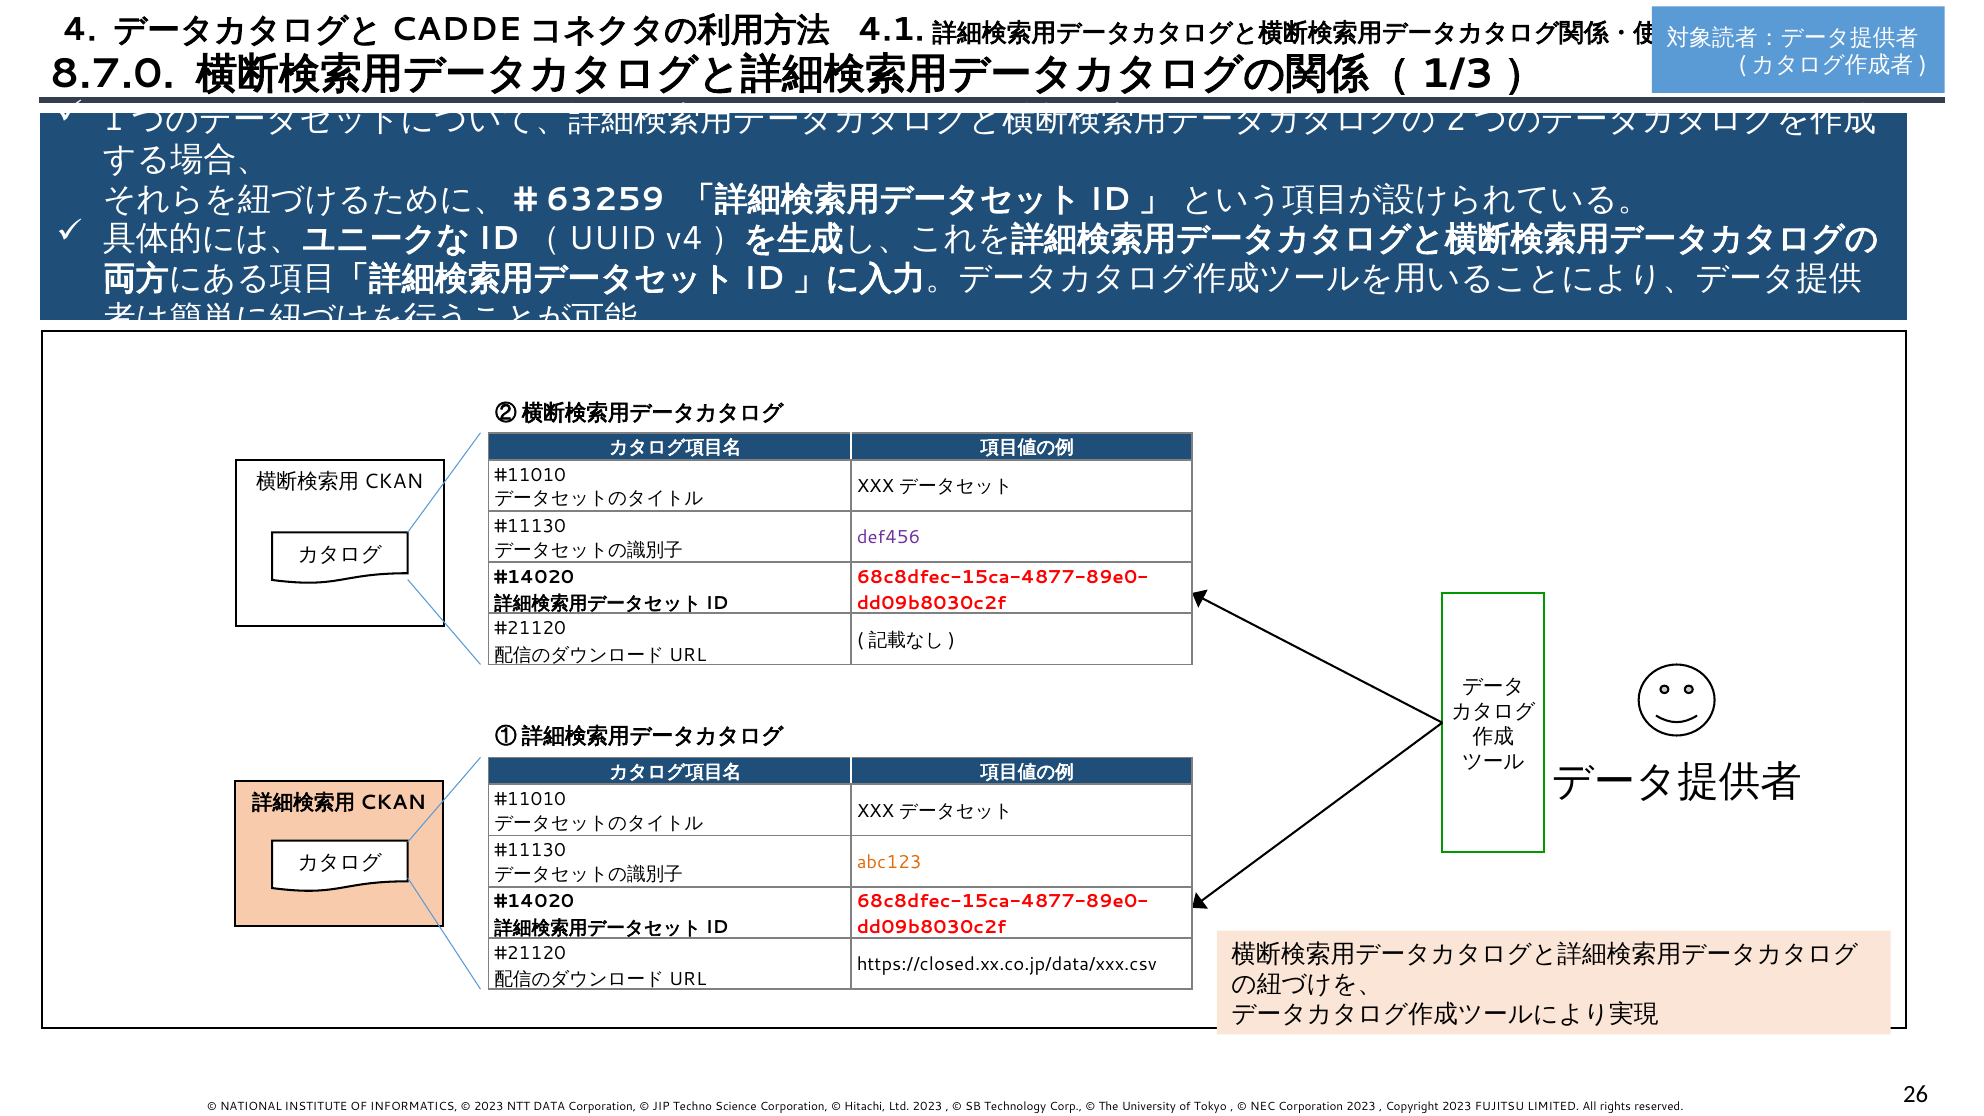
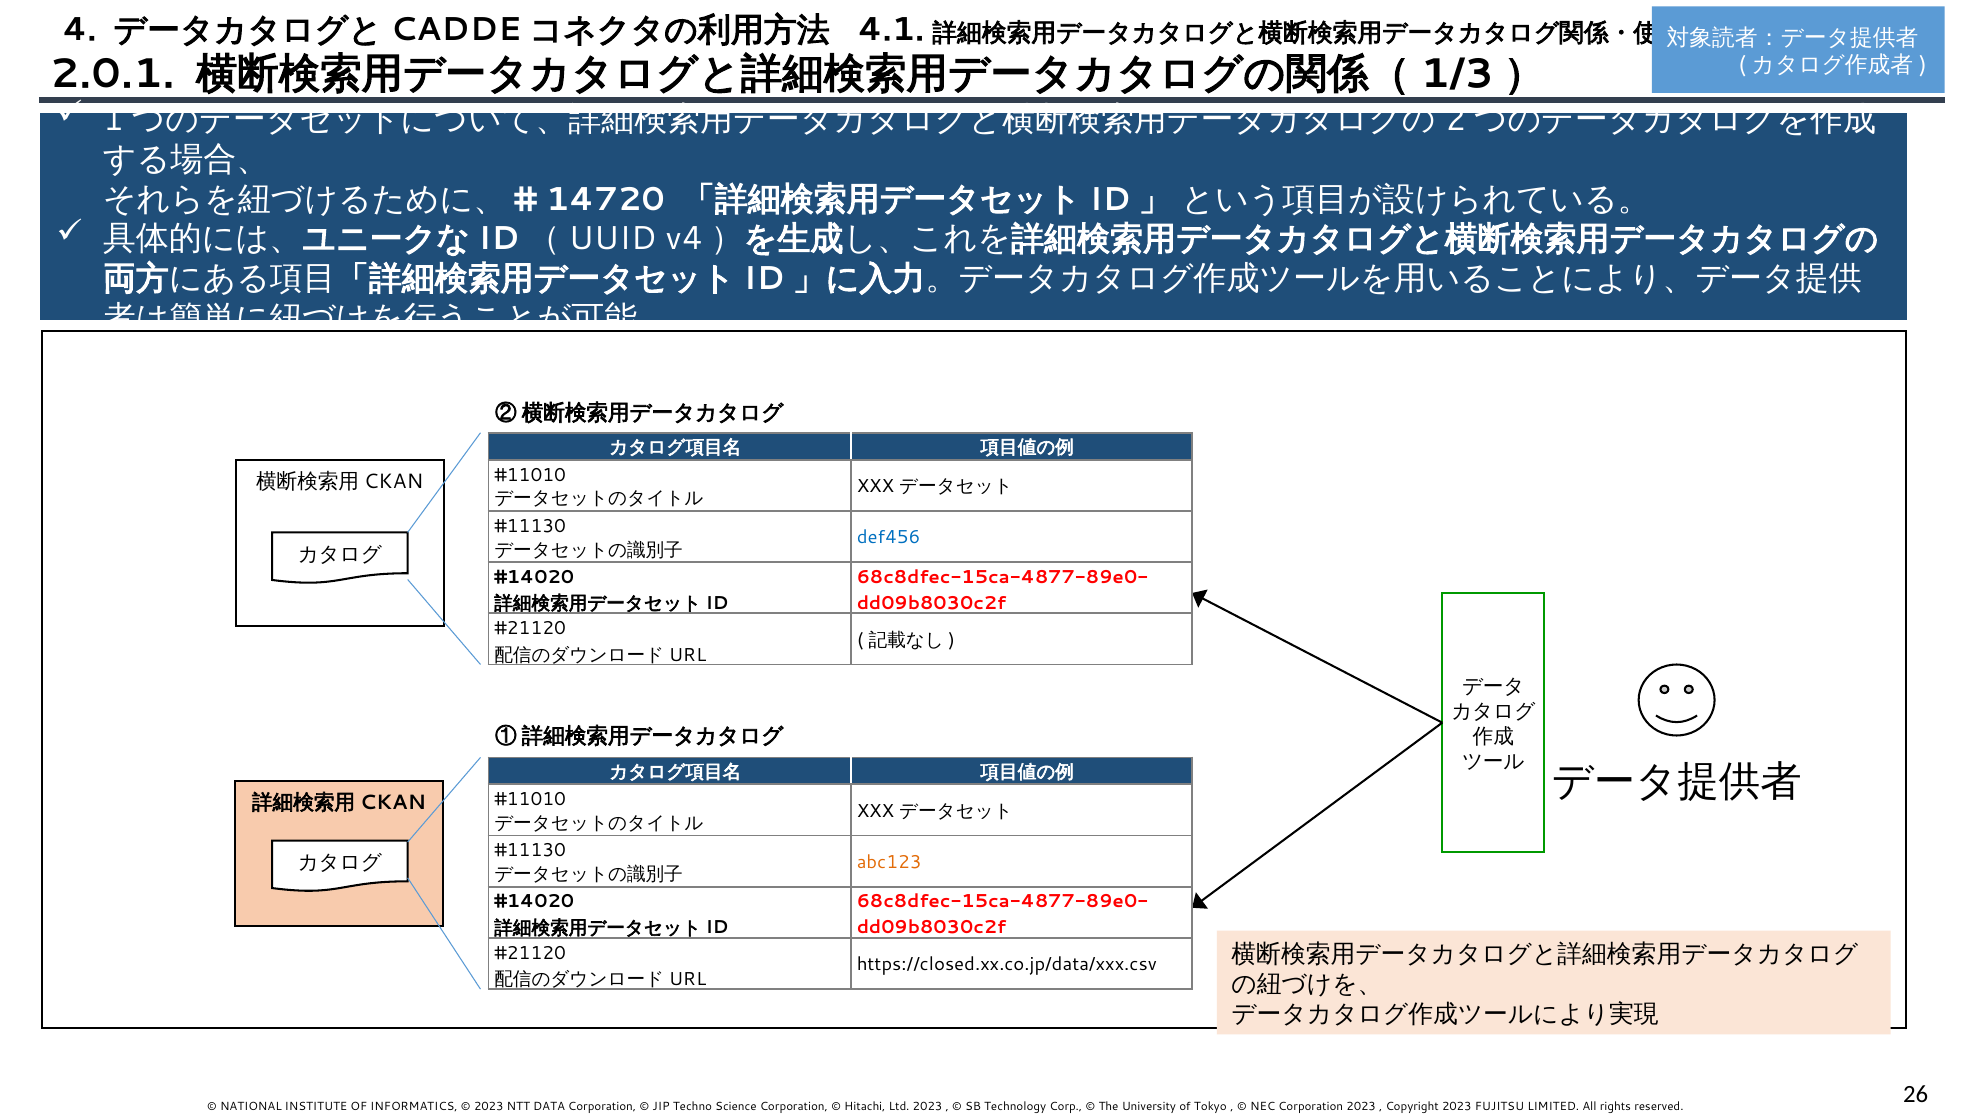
8.7.0: 8.7.0 -> 2.0.1 (112, 74)
63259: 63259 -> 14720 (605, 199)
def456 colour: purple -> blue (889, 538)
